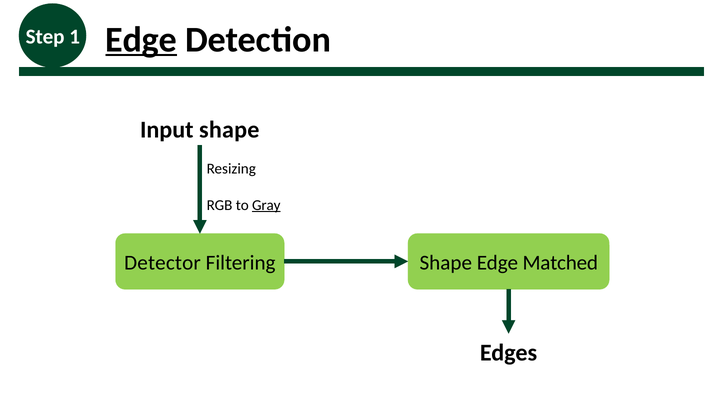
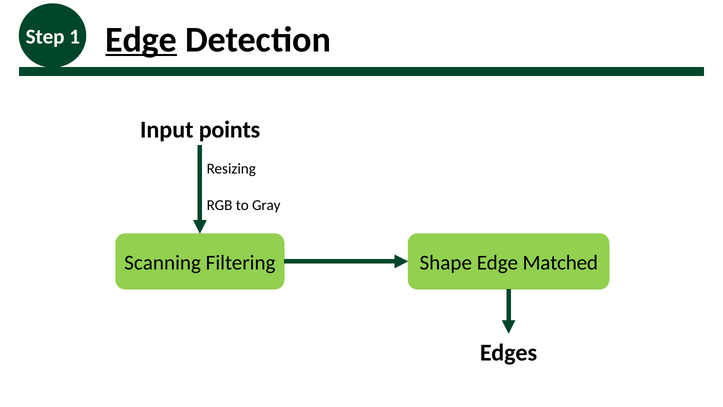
Input shape: shape -> points (229, 130)
Gray underline: present -> none (266, 205)
Detector: Detector -> Scanning (163, 263)
